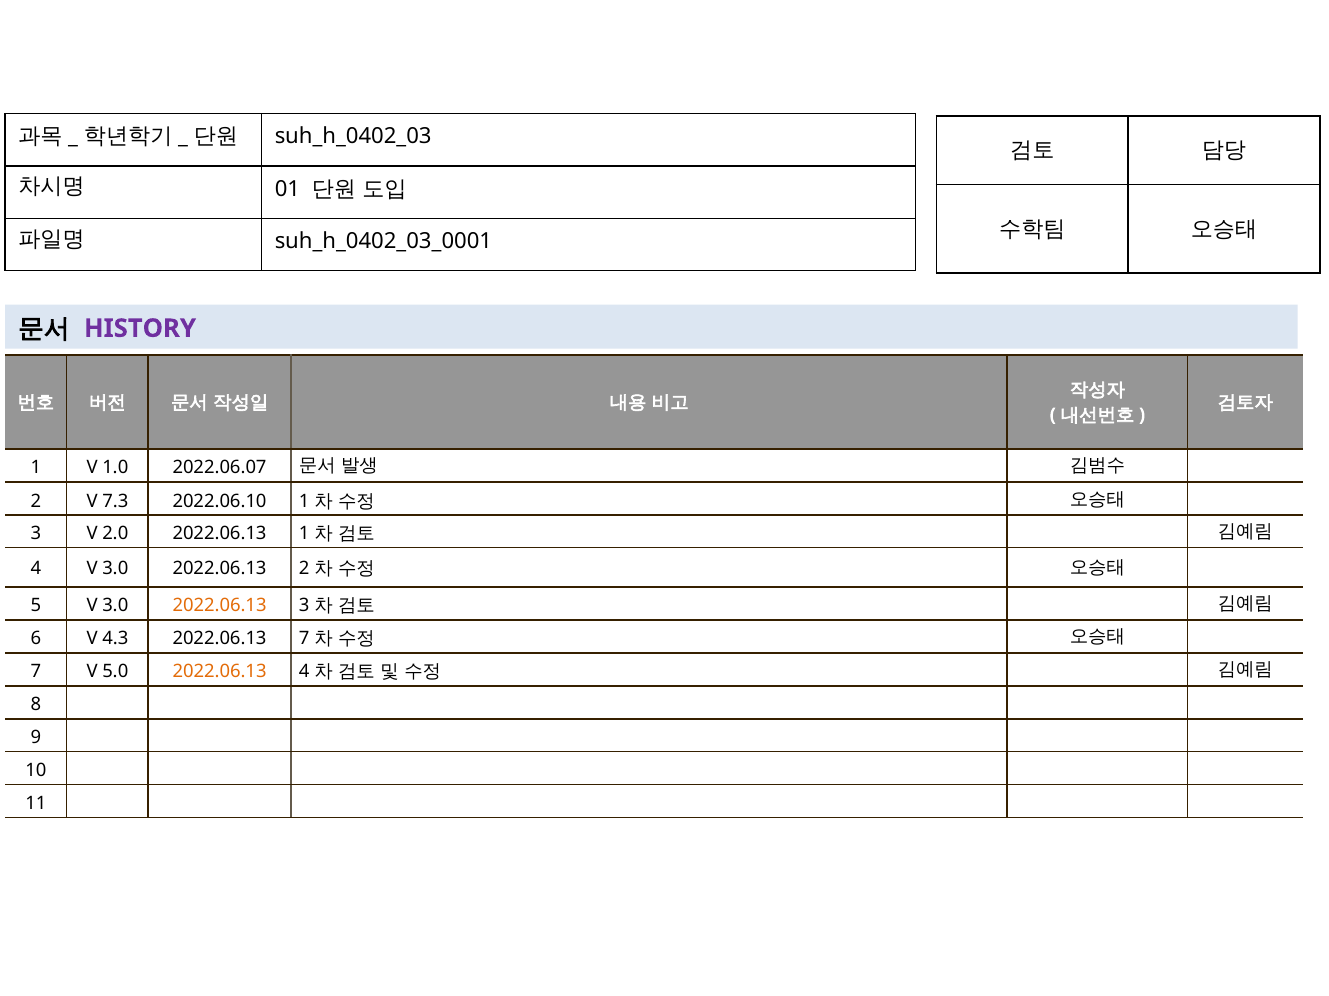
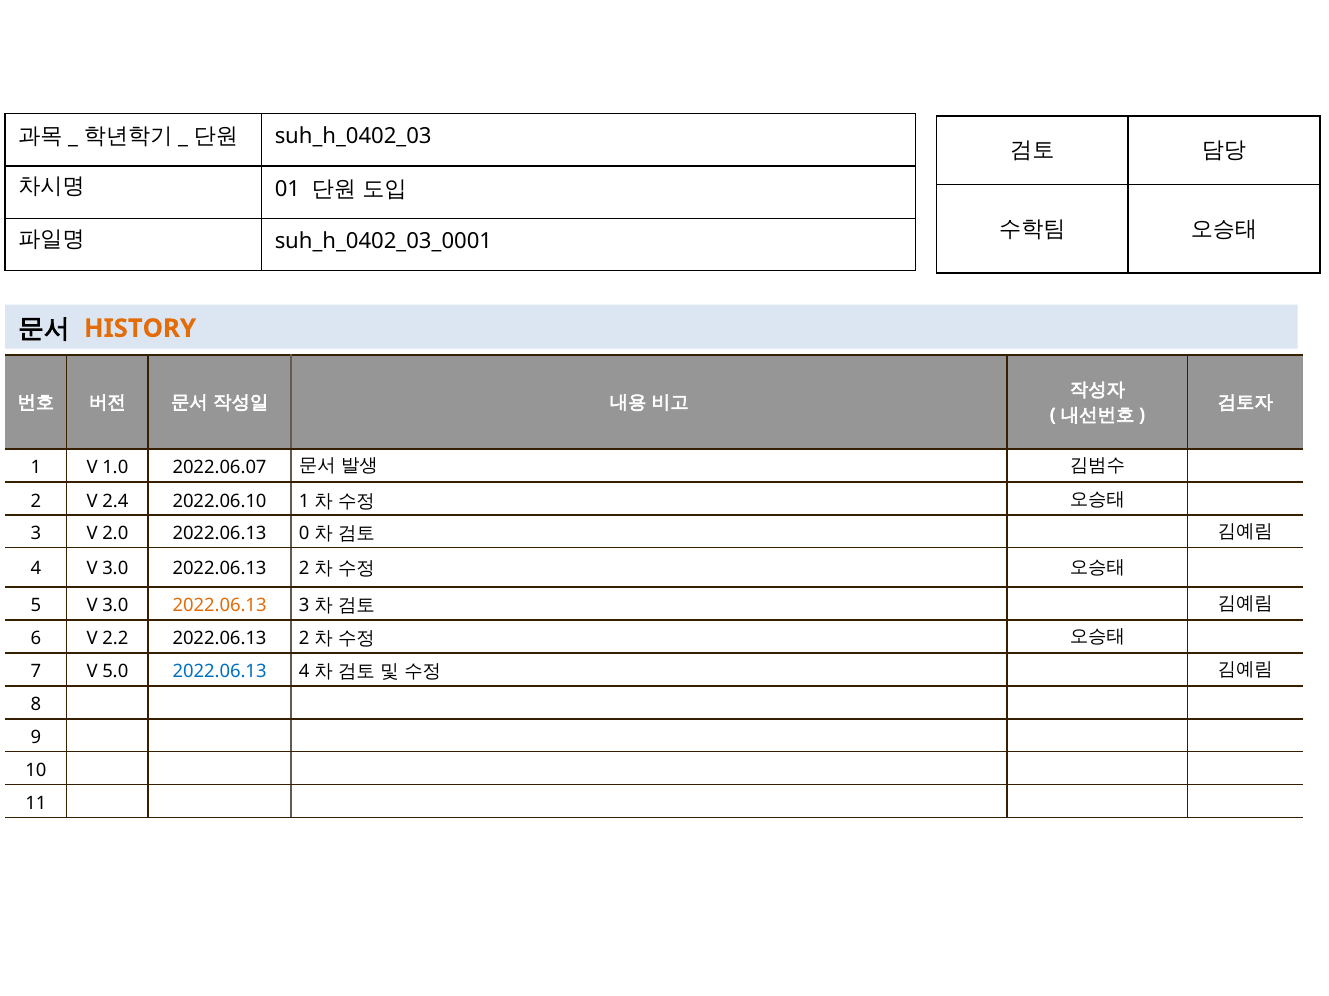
HISTORY colour: purple -> orange (140, 329)
7.3: 7.3 -> 2.4 (115, 501)
2022.06.13 1: 1 -> 0 (304, 534)
4.3: 4.3 -> 2.2 (115, 639)
7: 7 -> 2 (304, 639)
2022.06.13 colour: orange -> blue (220, 672)
